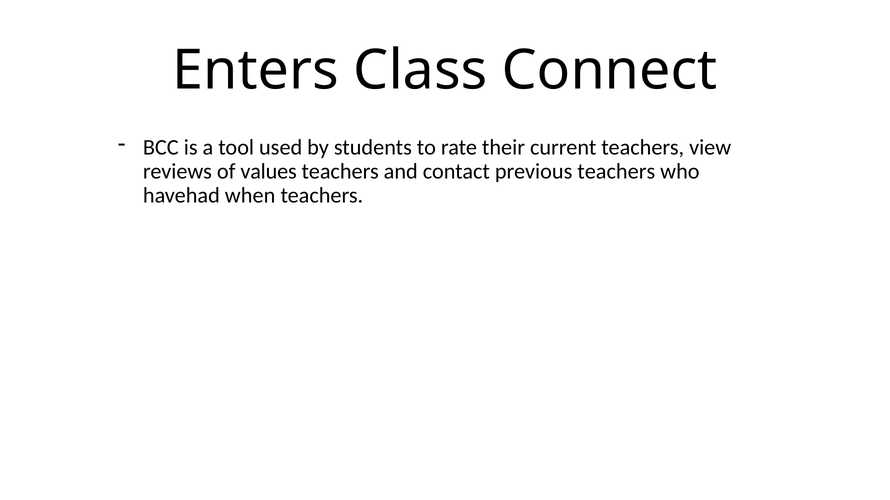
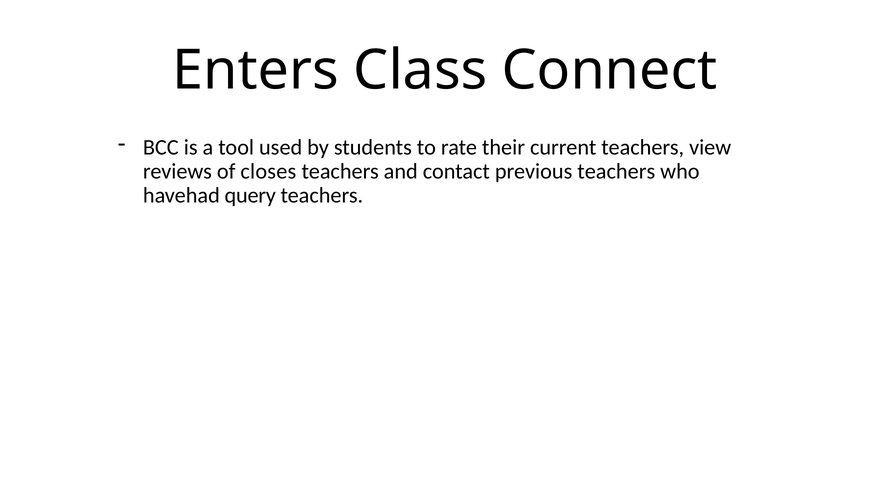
values: values -> closes (268, 172)
when: when -> query (250, 196)
